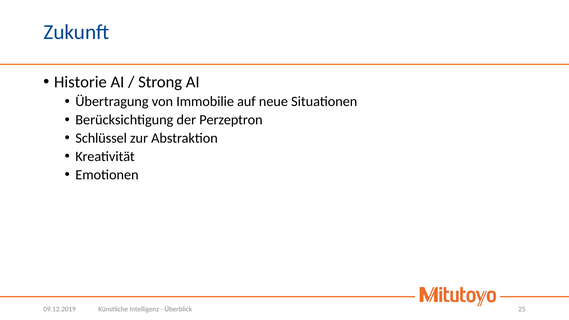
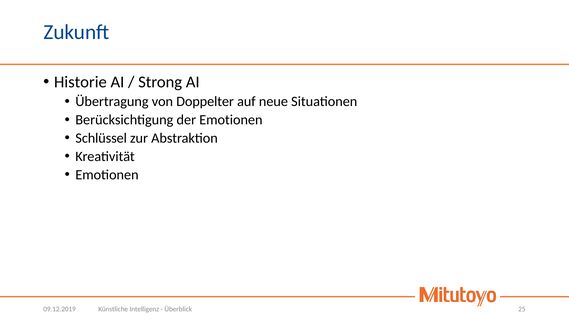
Immobilie: Immobilie -> Doppelter (205, 102)
der Perzeptron: Perzeptron -> Emotionen (231, 120)
